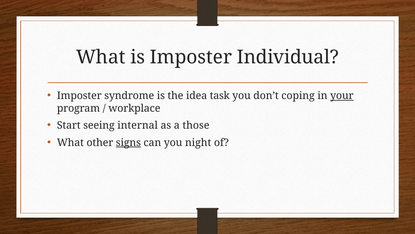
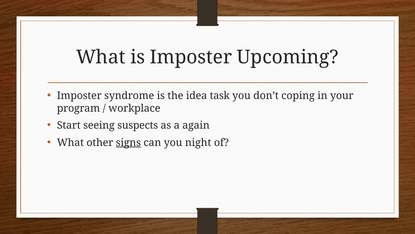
Individual: Individual -> Upcoming (288, 57)
your underline: present -> none (342, 96)
internal: internal -> suspects (138, 125)
those: those -> again (196, 125)
